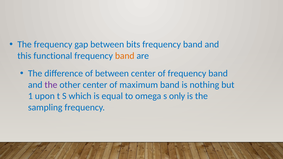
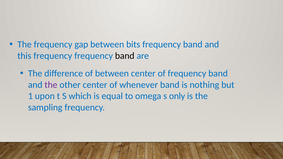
this functional: functional -> frequency (53, 56)
band colour: orange -> black (125, 56)
maximum: maximum -> whenever (139, 85)
